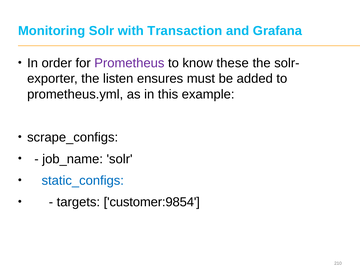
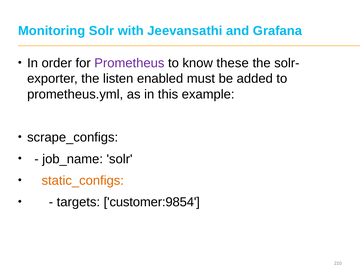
Transaction: Transaction -> Jeevansathi (185, 31)
ensures: ensures -> enabled (160, 79)
static_configs colour: blue -> orange (83, 181)
